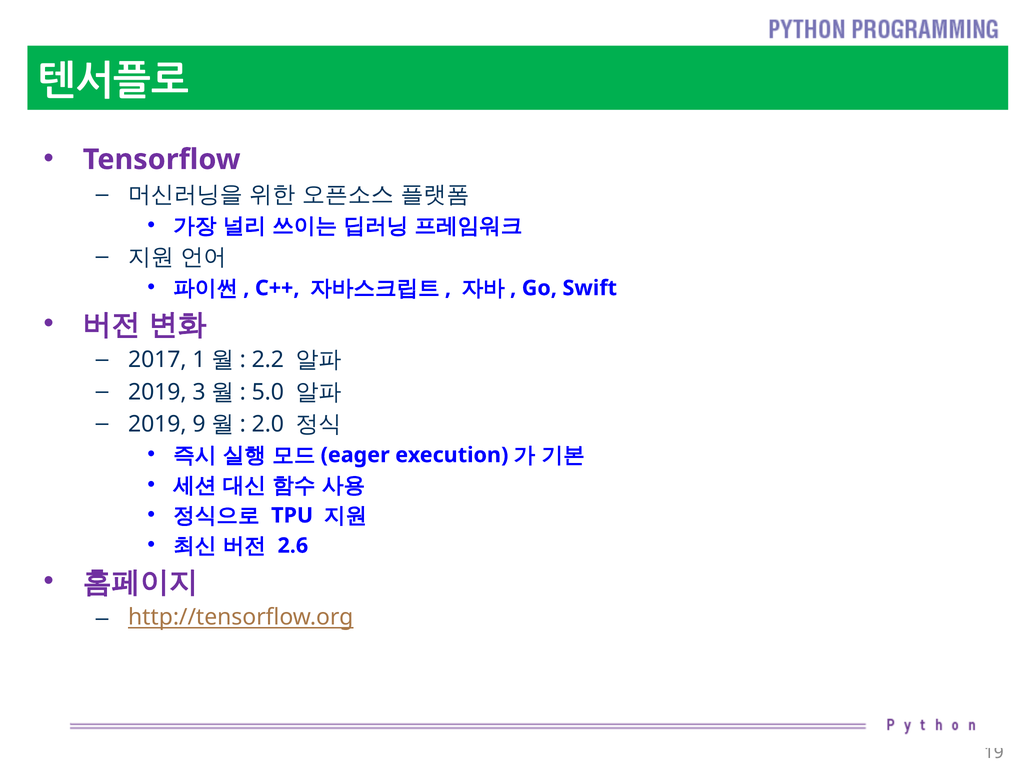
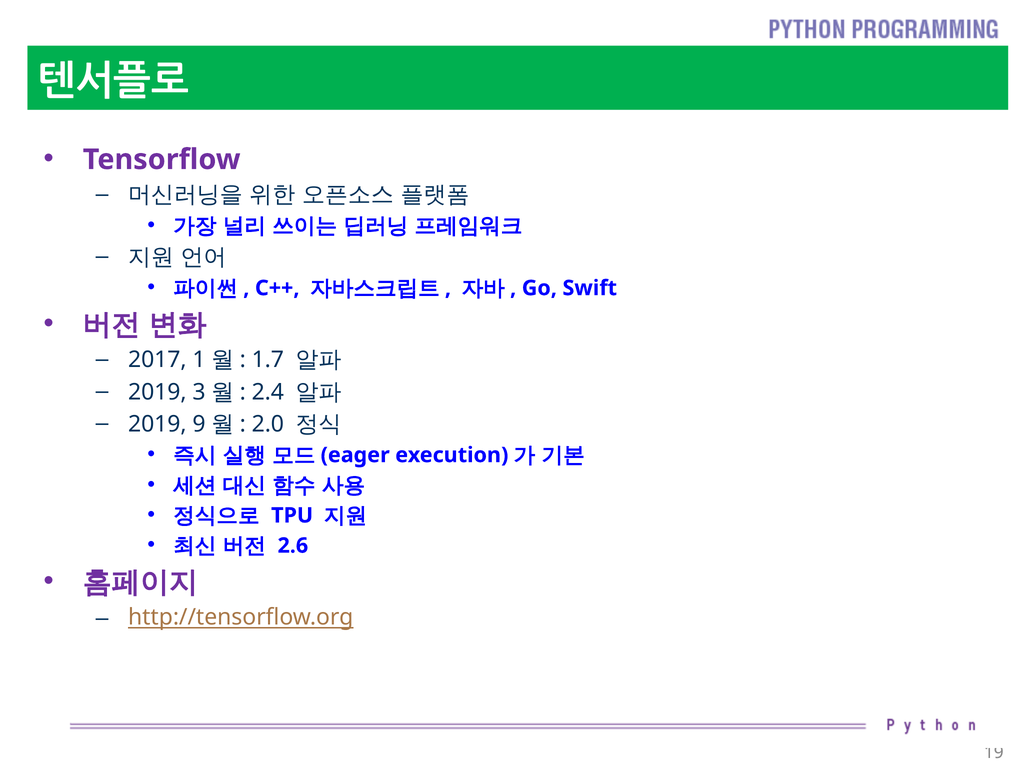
2.2: 2.2 -> 1.7 (268, 360)
5.0: 5.0 -> 2.4 (268, 392)
